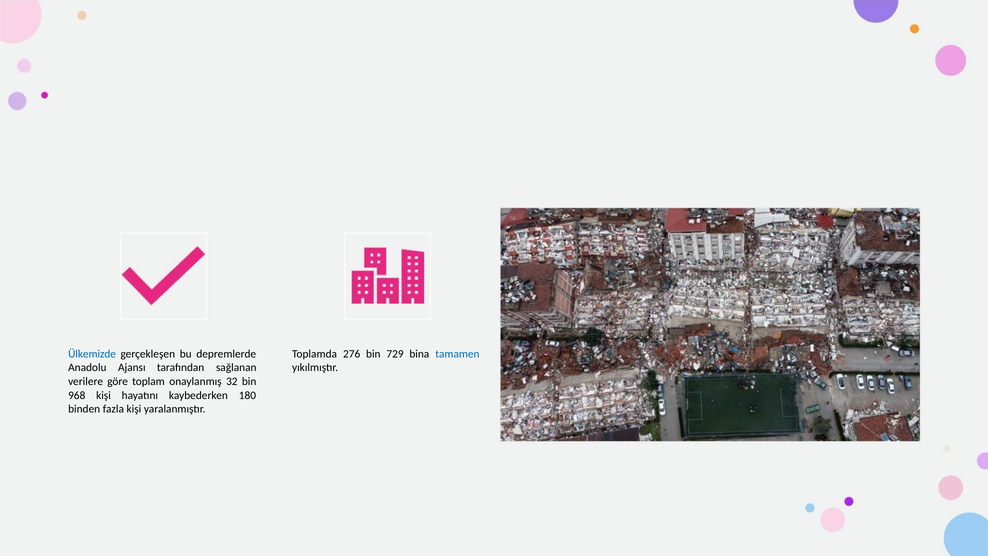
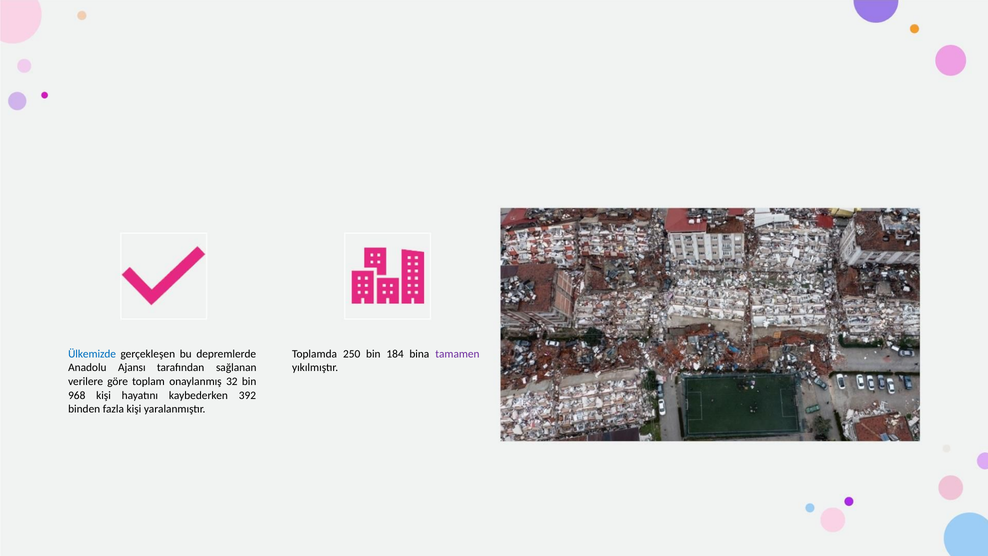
276: 276 -> 250 (352, 354)
729: 729 -> 184 (395, 354)
tamamen colour: blue -> purple (457, 354)
180: 180 -> 392 (247, 395)
